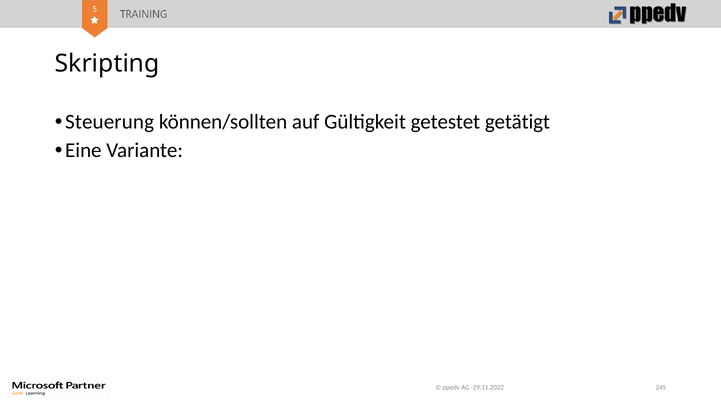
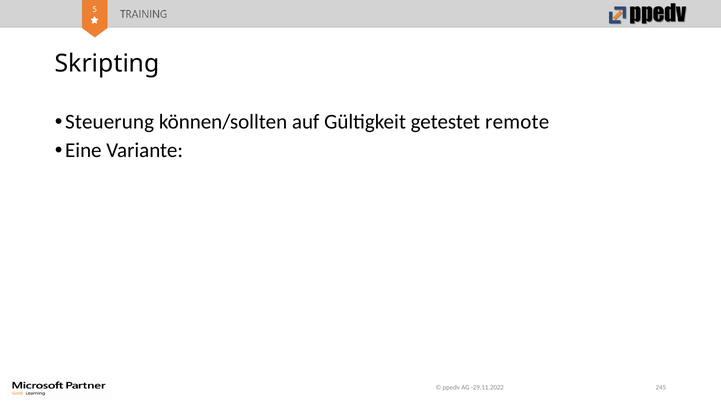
getätigt: getätigt -> remote (517, 122)
